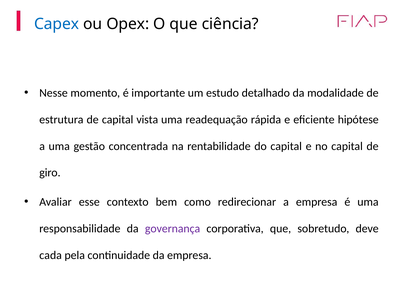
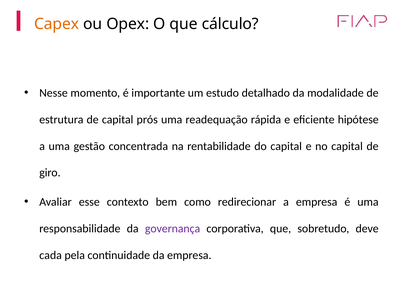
Capex colour: blue -> orange (57, 24)
ciência: ciência -> cálculo (230, 24)
vista: vista -> prós (147, 120)
